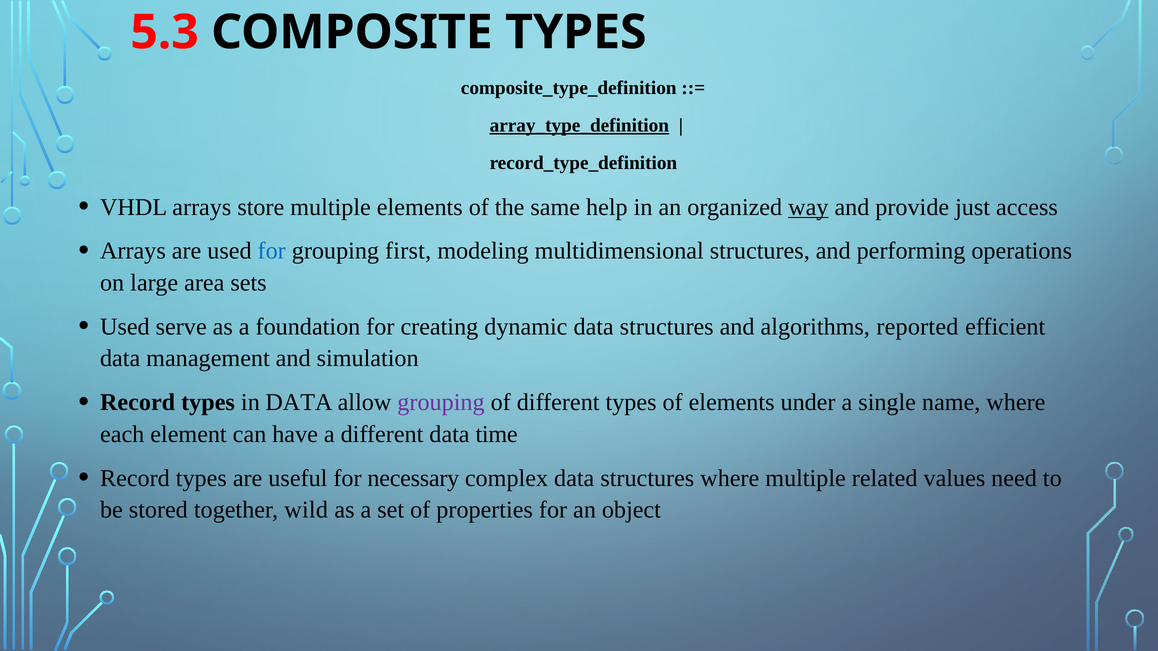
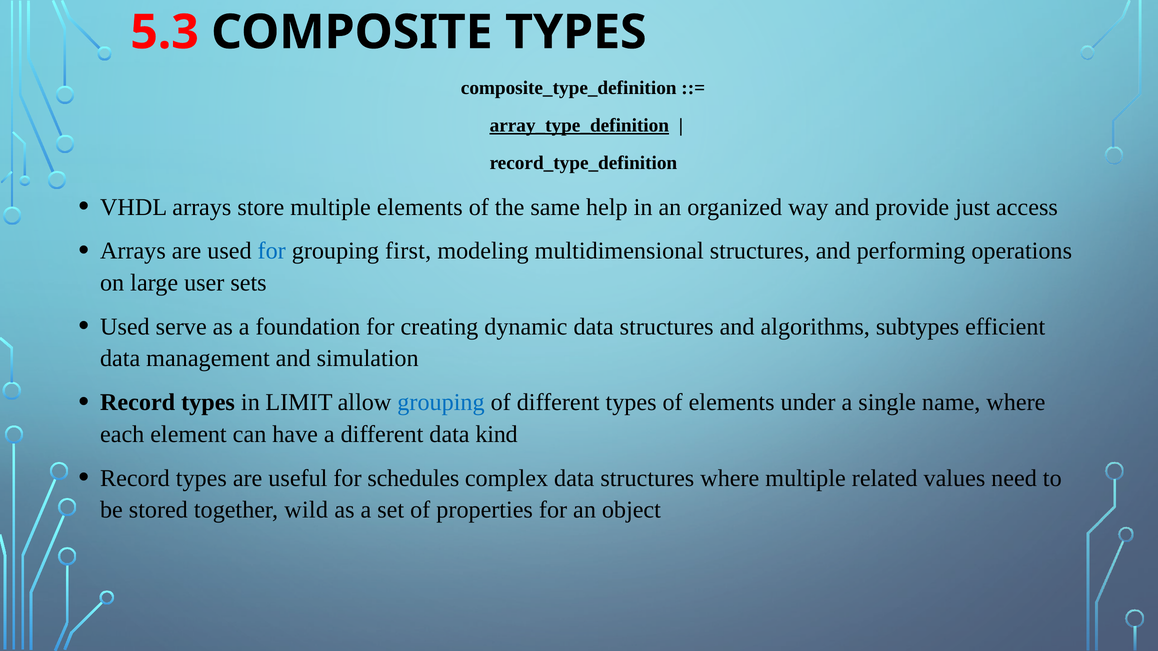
way underline: present -> none (808, 207)
area: area -> user (204, 283)
reported: reported -> subtypes (918, 327)
in DATA: DATA -> LIMIT (299, 403)
grouping colour: purple -> blue (441, 403)
time: time -> kind (497, 434)
necessary: necessary -> schedules (413, 478)
